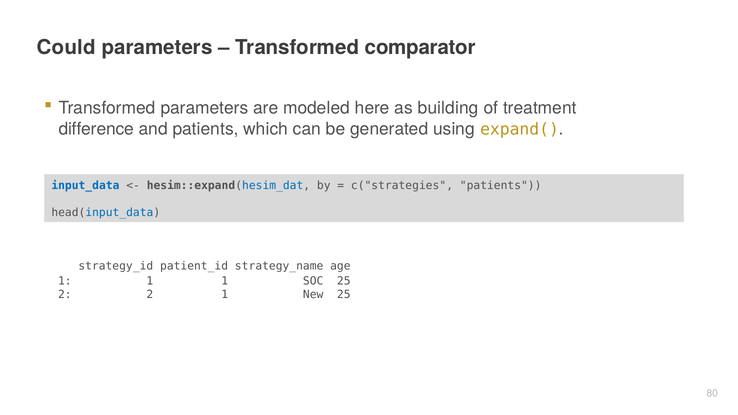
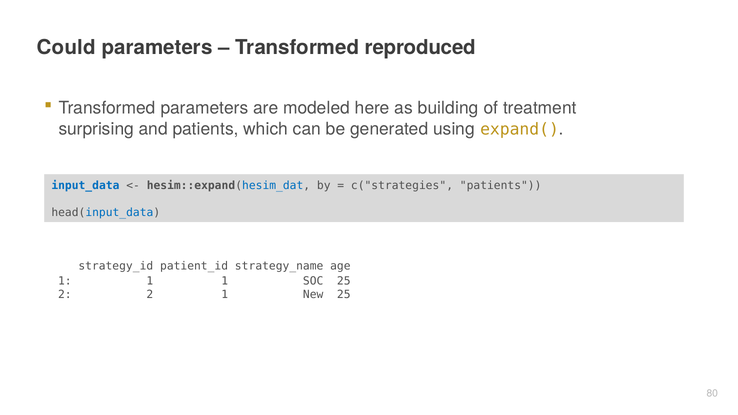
comparator: comparator -> reproduced (420, 48)
difference: difference -> surprising (96, 129)
